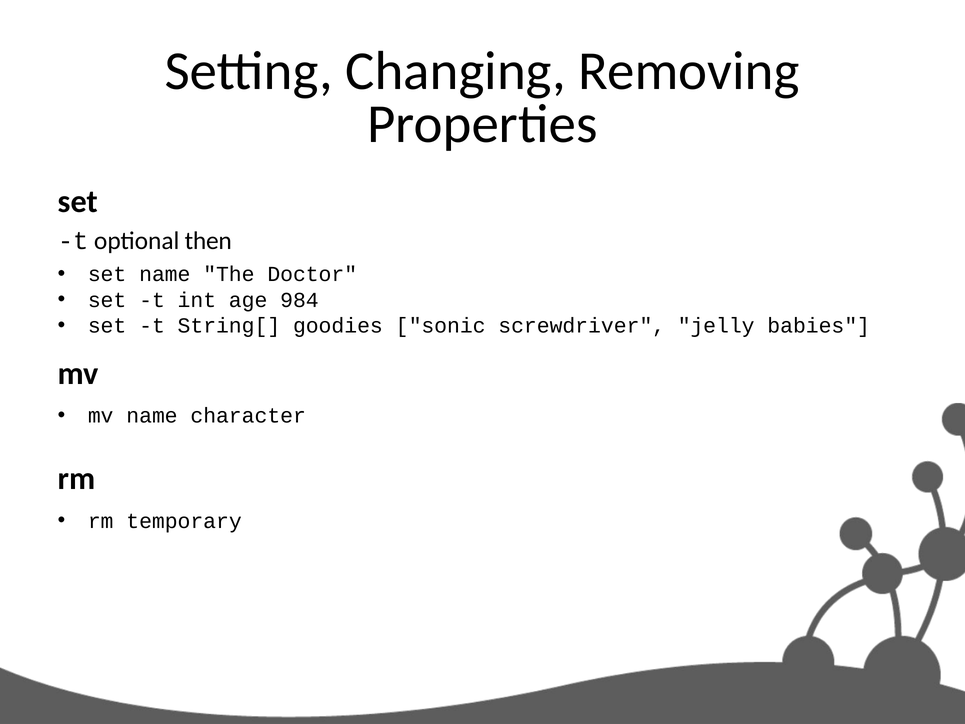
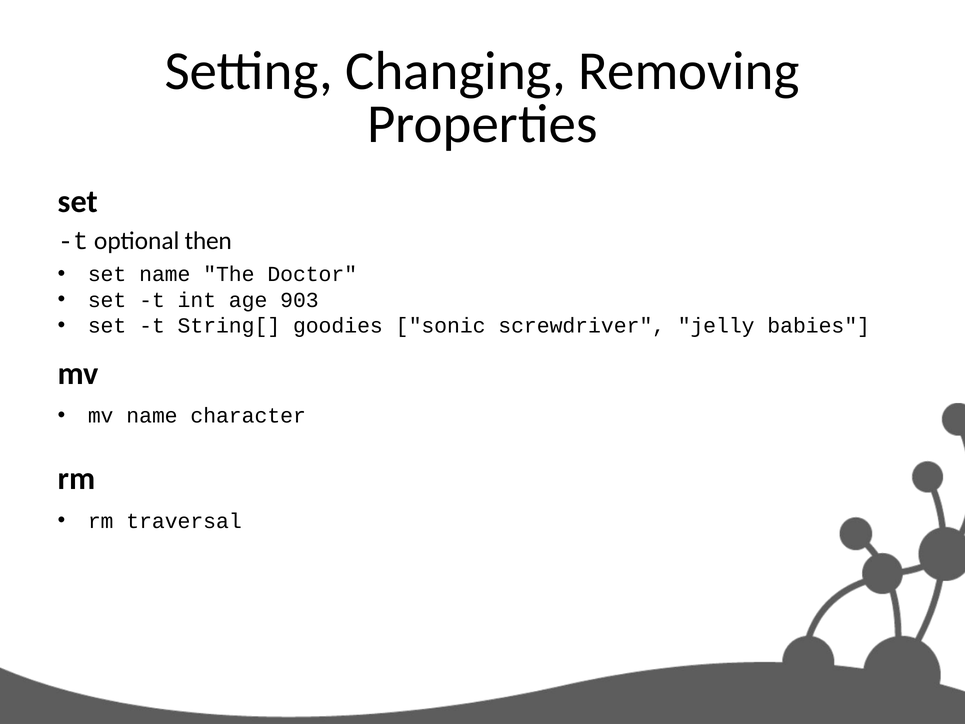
984: 984 -> 903 (299, 300)
temporary: temporary -> traversal (184, 521)
